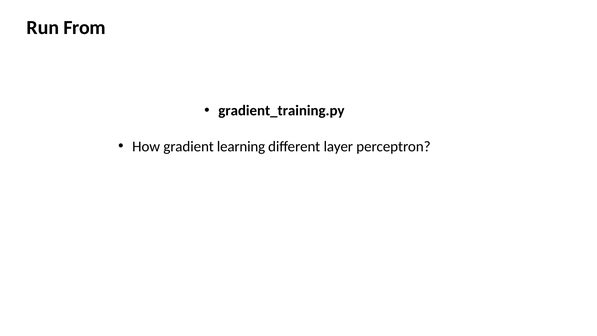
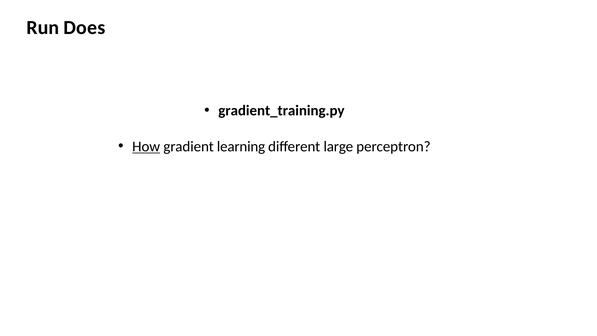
From: From -> Does (84, 28)
How underline: none -> present (146, 146)
layer: layer -> large (338, 146)
